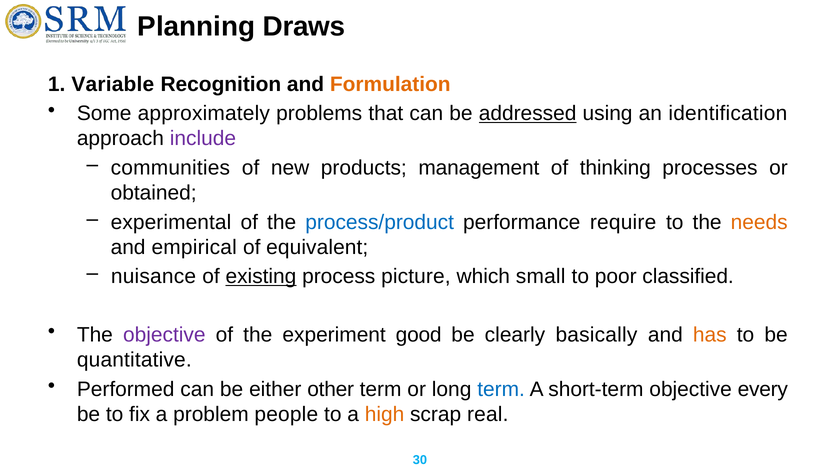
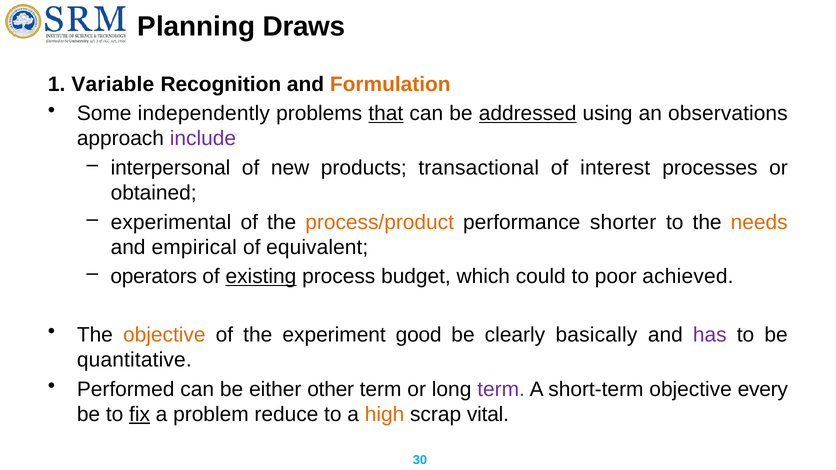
approximately: approximately -> independently (204, 114)
that underline: none -> present (386, 114)
identification: identification -> observations (728, 114)
communities: communities -> interpersonal (171, 168)
management: management -> transactional (479, 168)
thinking: thinking -> interest (615, 168)
process/product colour: blue -> orange (380, 222)
require: require -> shorter (623, 222)
nuisance: nuisance -> operators (154, 277)
picture: picture -> budget (416, 277)
small: small -> could (541, 277)
classified: classified -> achieved (688, 277)
objective colour: purple -> orange (164, 335)
has colour: orange -> purple (710, 335)
term colour: blue -> purple (501, 389)
fix underline: none -> present (140, 414)
people: people -> reduce (286, 414)
real: real -> vital (488, 414)
